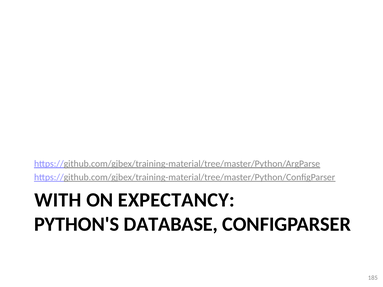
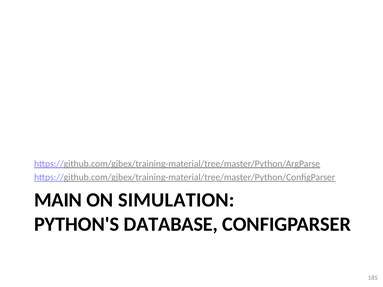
WITH: WITH -> MAIN (58, 200)
EXPECTANCY: EXPECTANCY -> SIMULATION (176, 200)
